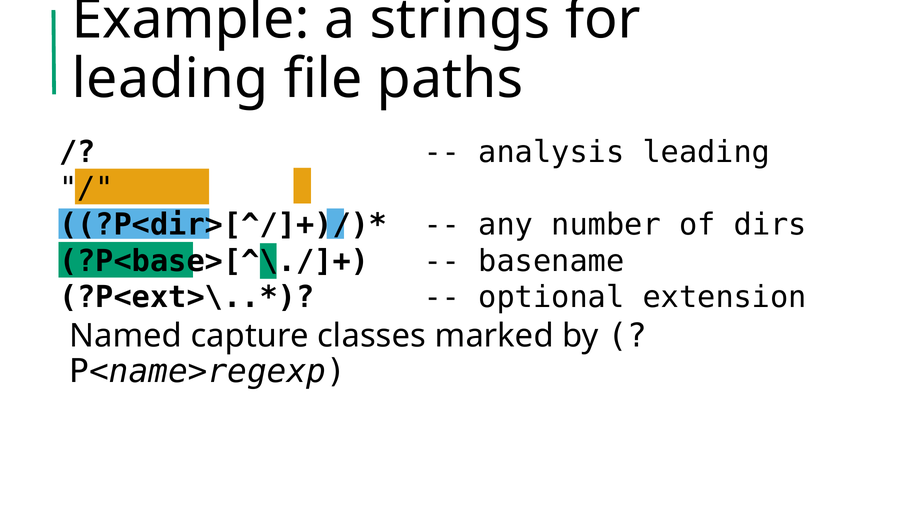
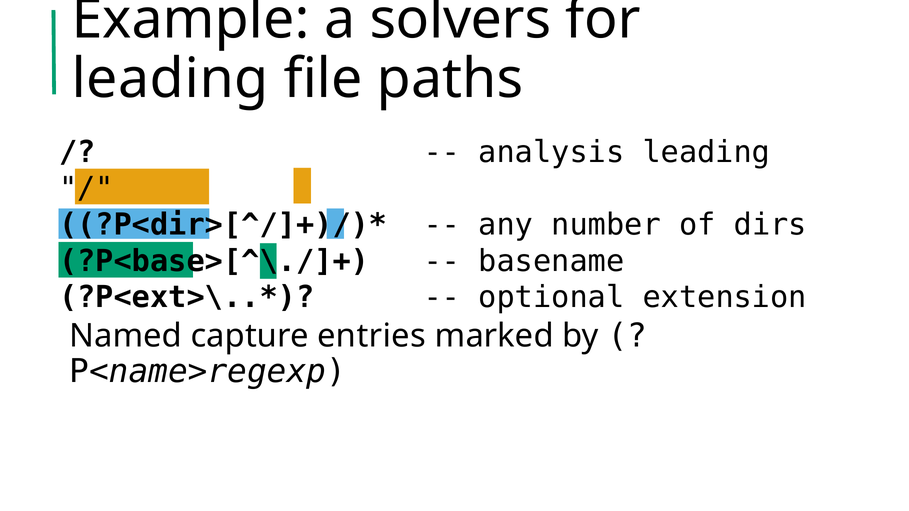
strings: strings -> solvers (460, 19)
classes: classes -> entries (372, 336)
